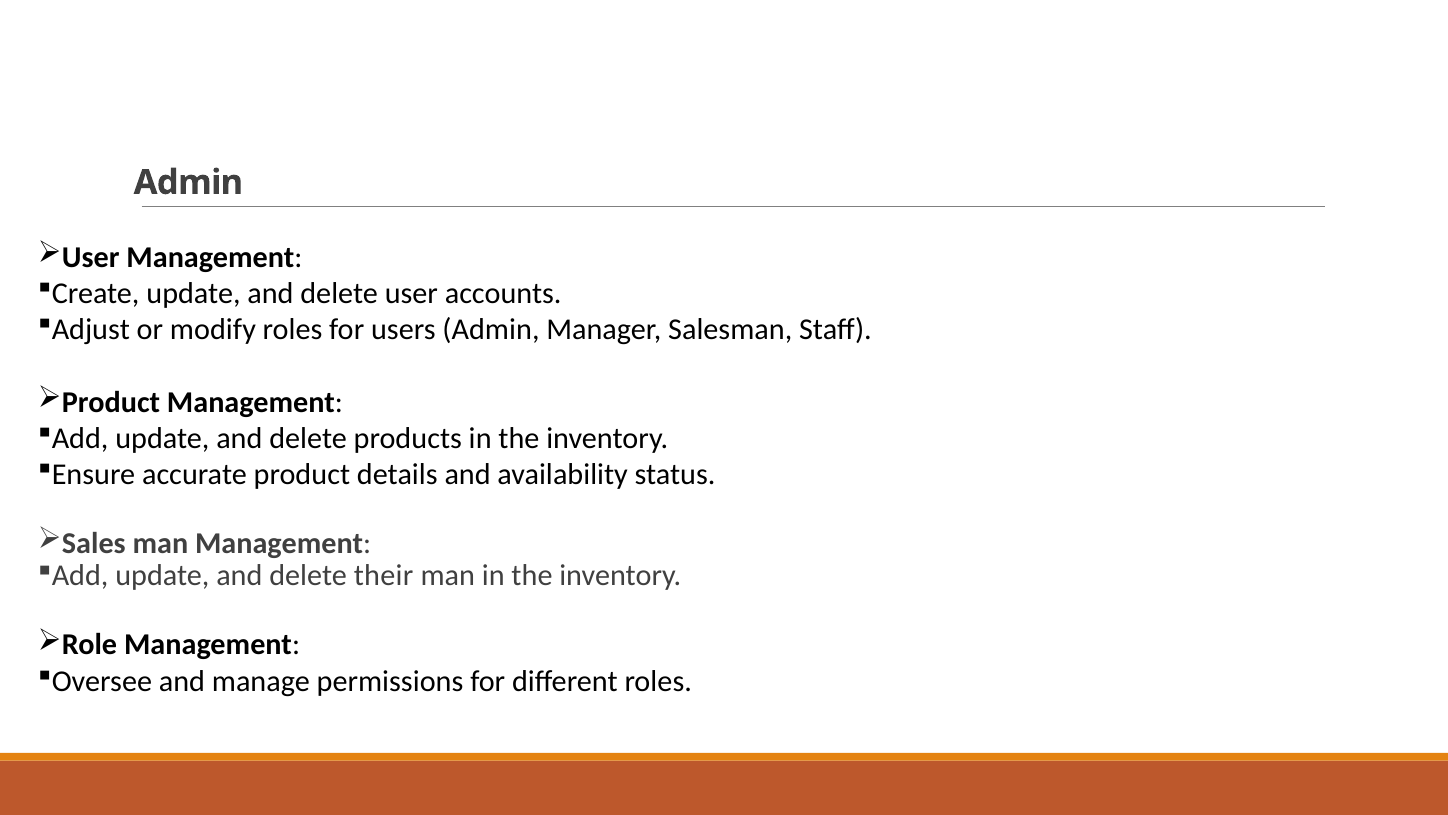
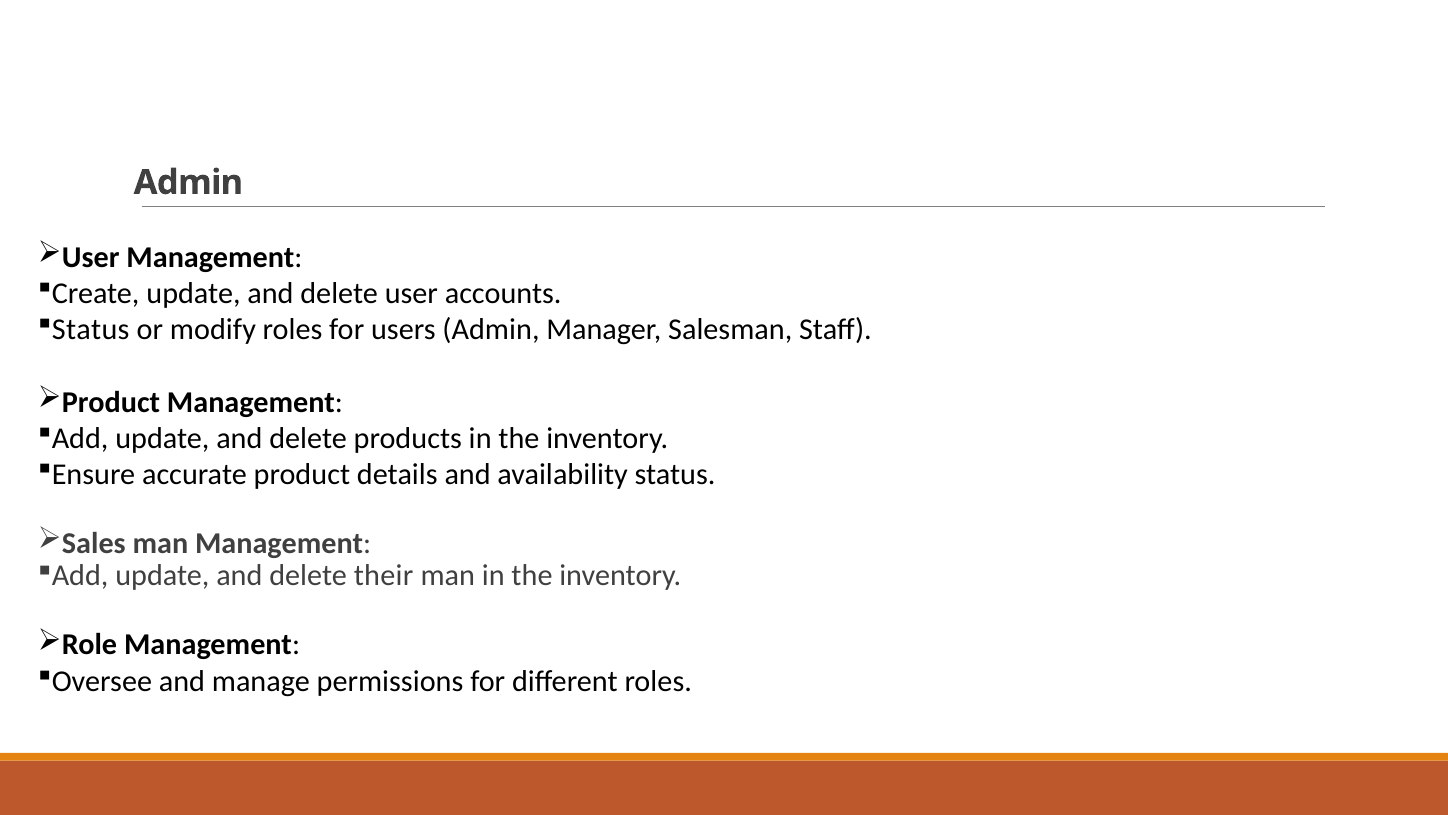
Adjust: Adjust -> Status (91, 330)
